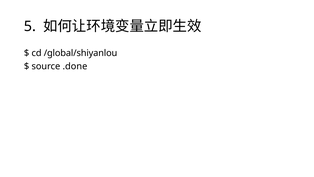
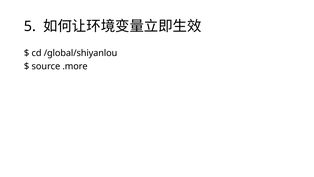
.done: .done -> .more (75, 66)
